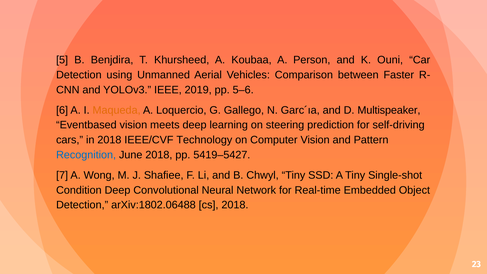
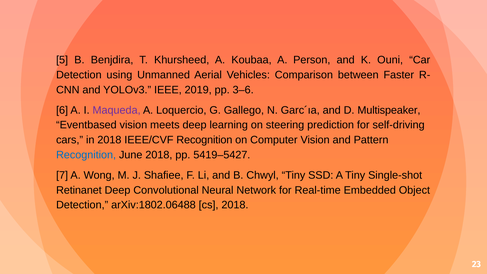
5–6: 5–6 -> 3–6 (243, 90)
Maqueda colour: orange -> purple (117, 110)
IEEE/CVF Technology: Technology -> Recognition (204, 140)
Condition: Condition -> Retinanet (79, 190)
